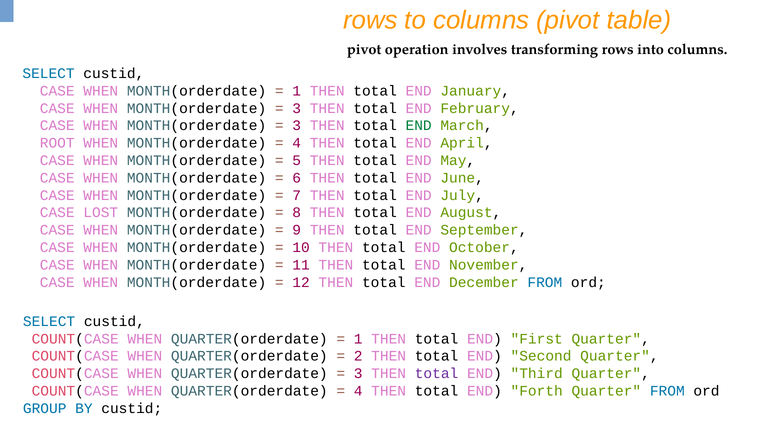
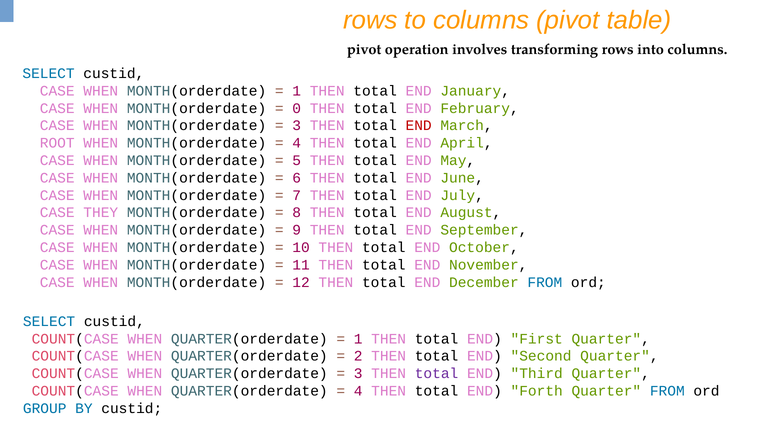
3: 3 -> 0 (297, 108)
END colour: green -> red (419, 126)
LOST: LOST -> THEY (101, 213)
